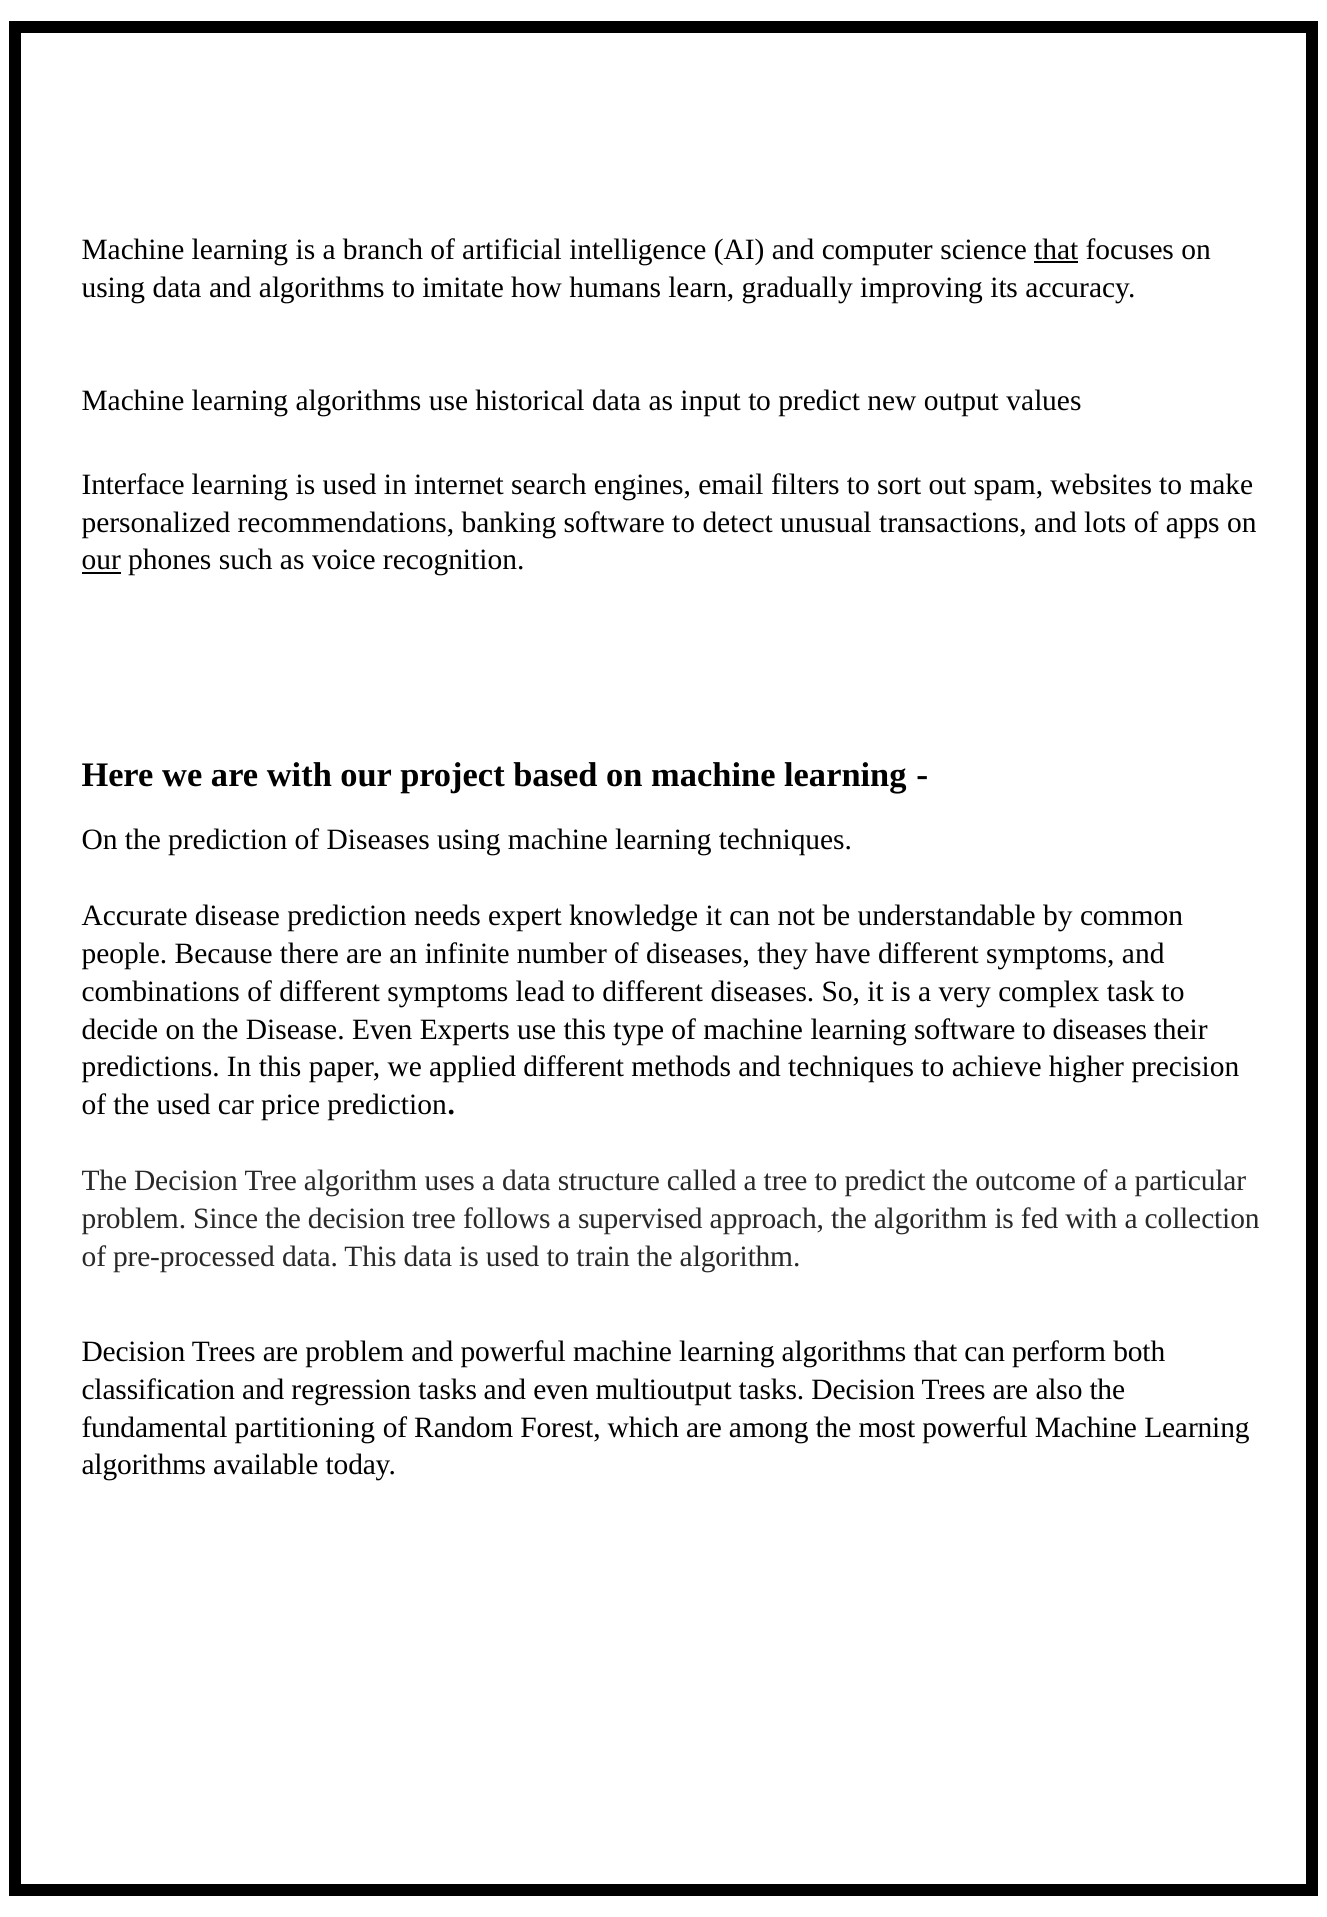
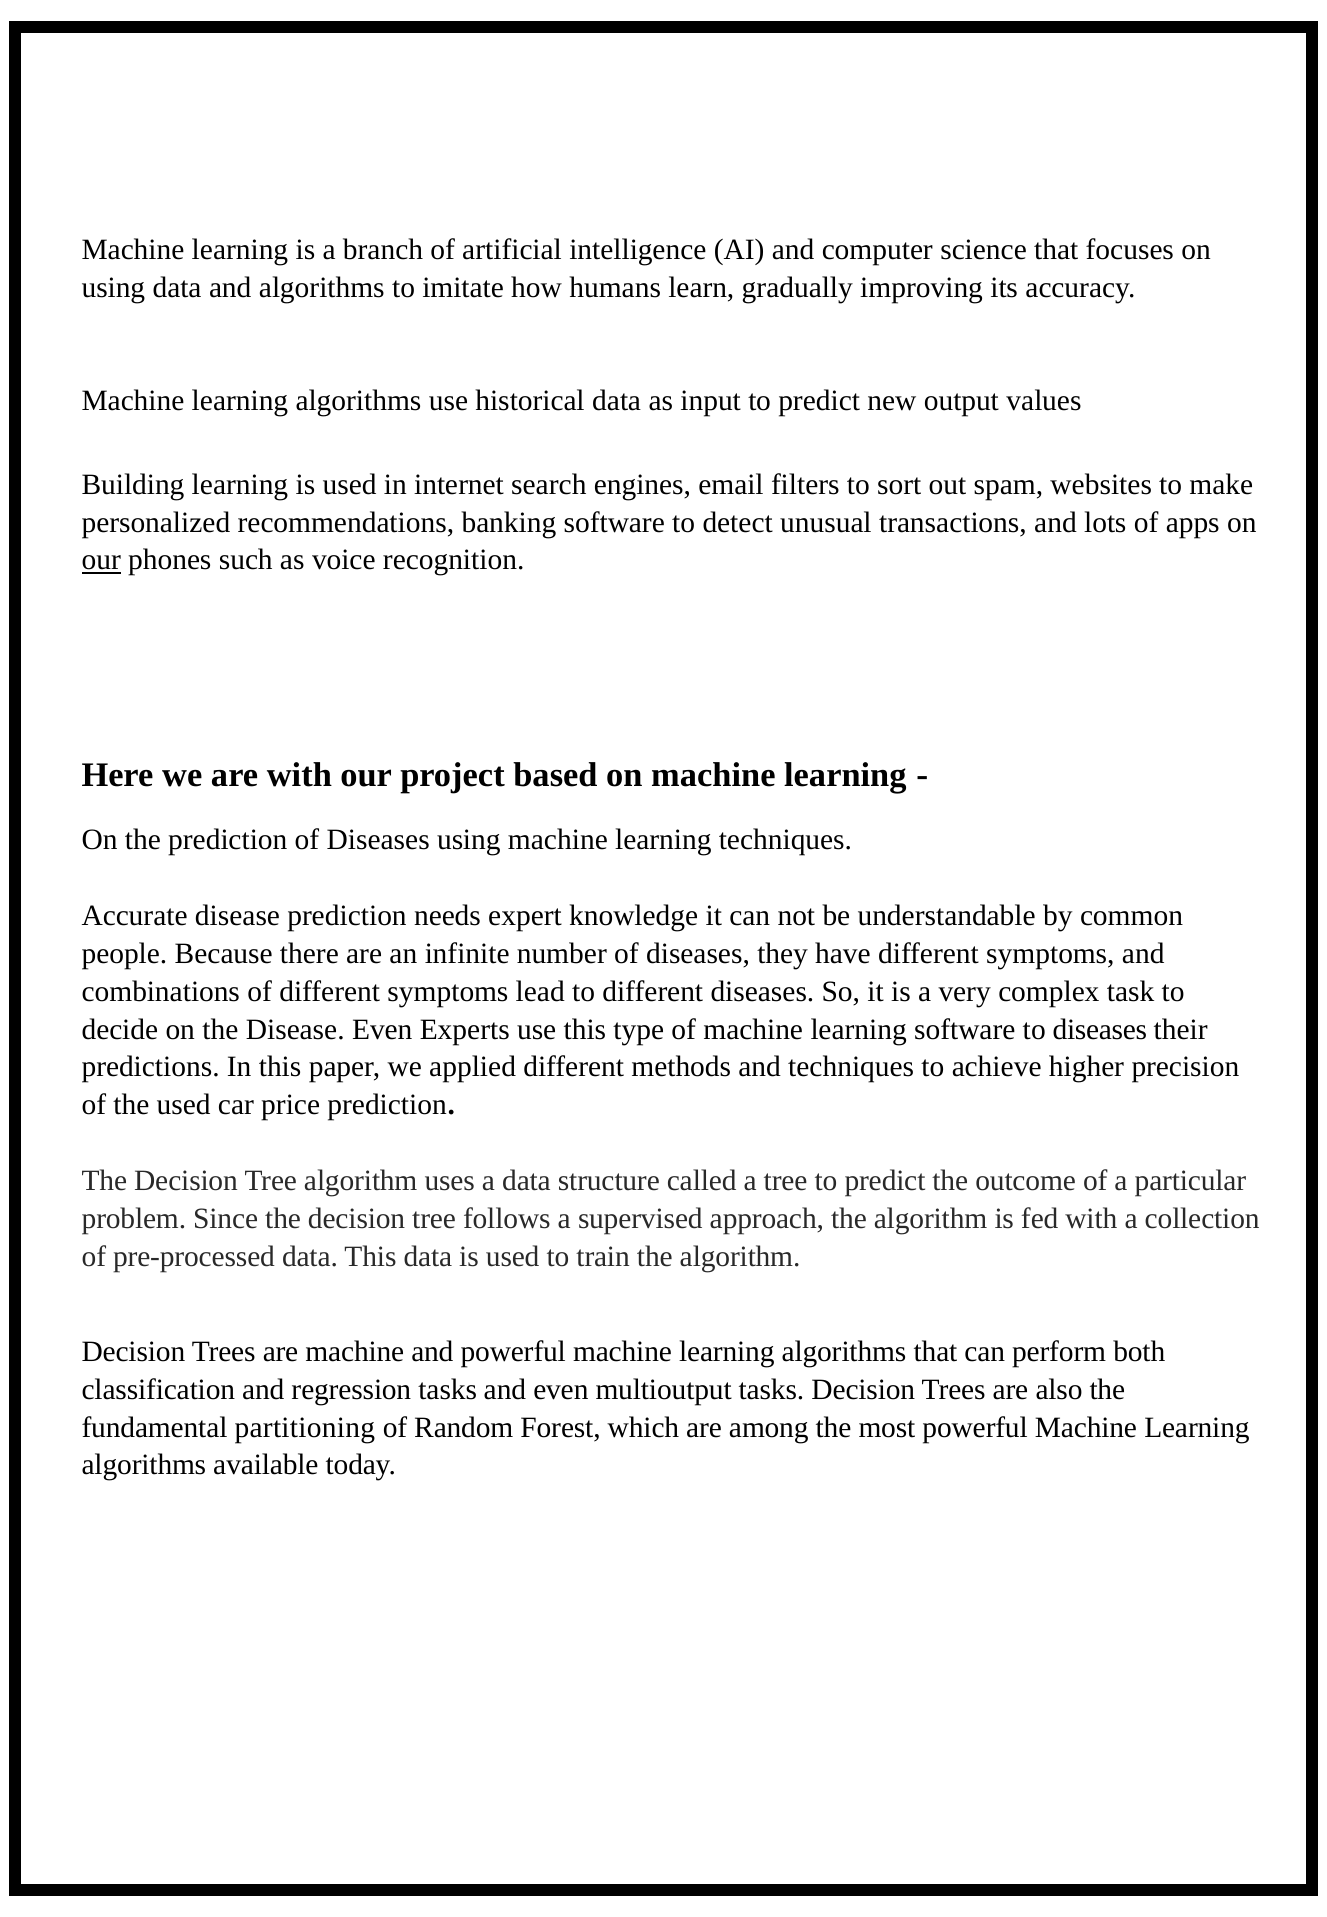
that underline: present -> none (1056, 250)
Interface: Interface -> Building (133, 484)
are problem: problem -> machine (355, 1352)
